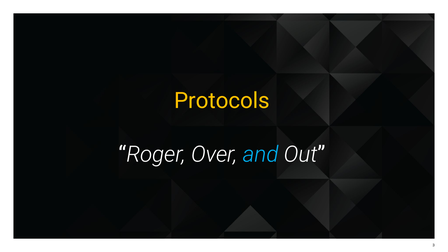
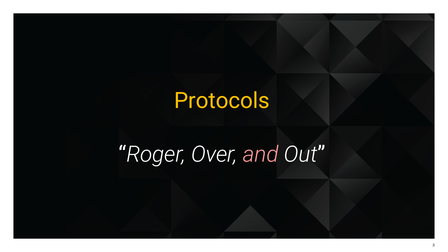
and colour: light blue -> pink (261, 155)
